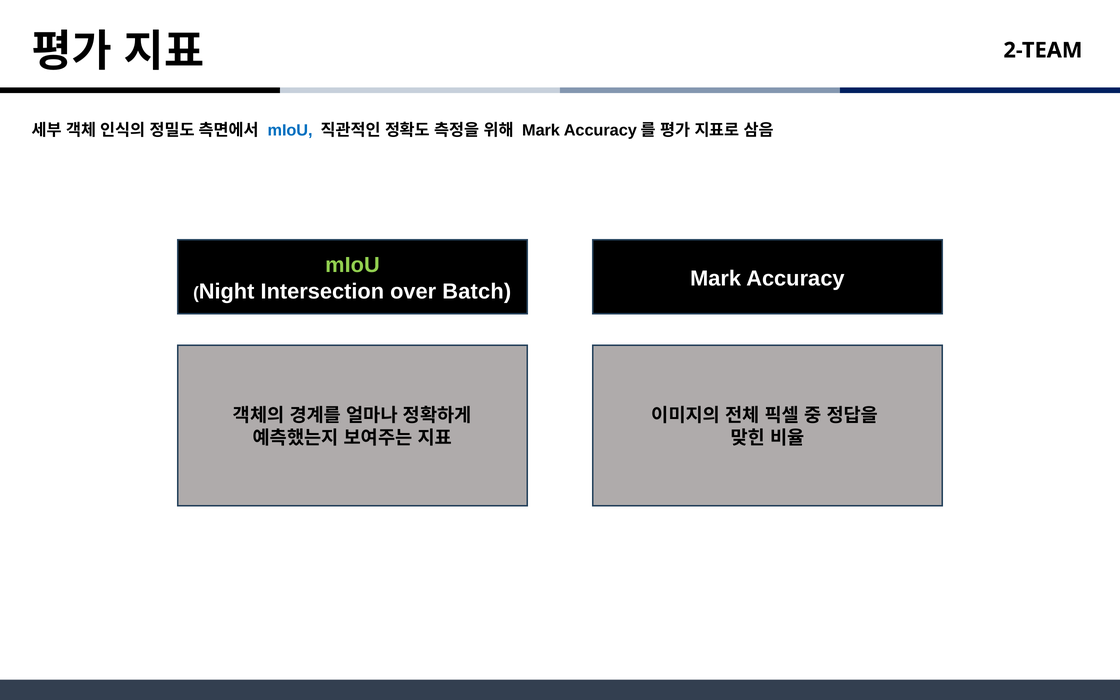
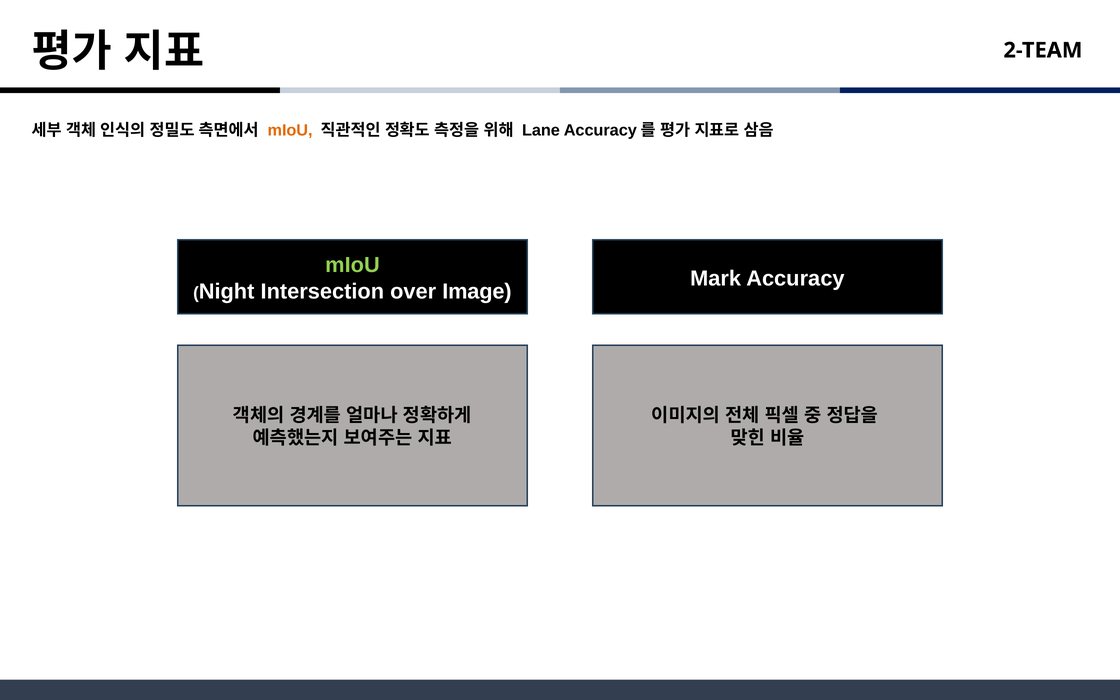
mIoU colour: blue -> orange (290, 130)
Mark: Mark -> Lane (541, 130)
Batch: Batch -> Image (477, 291)
